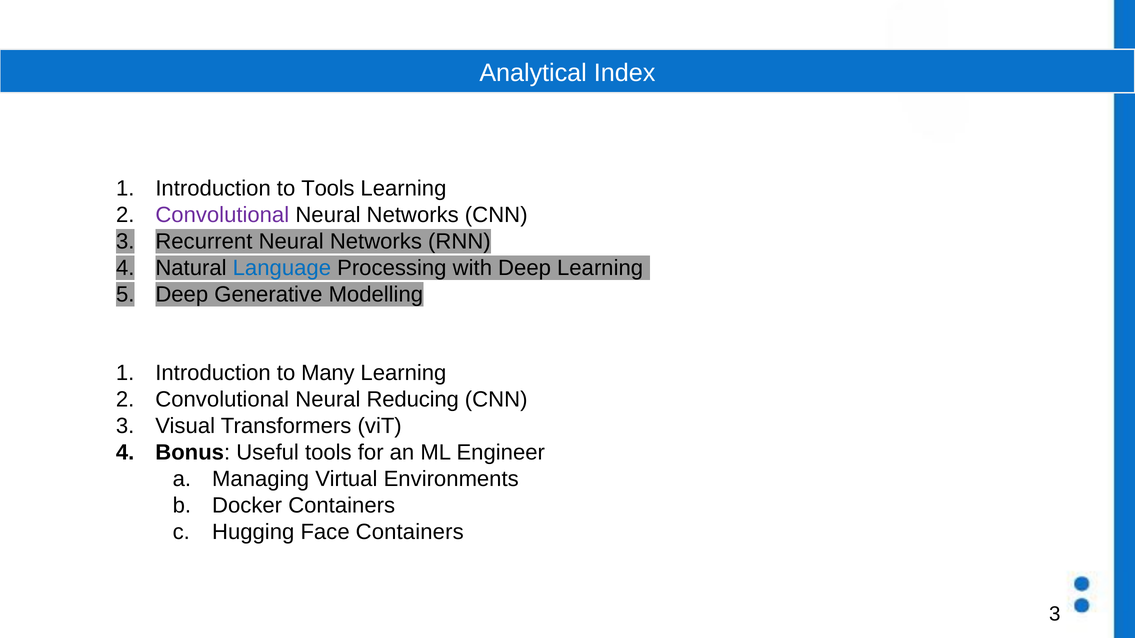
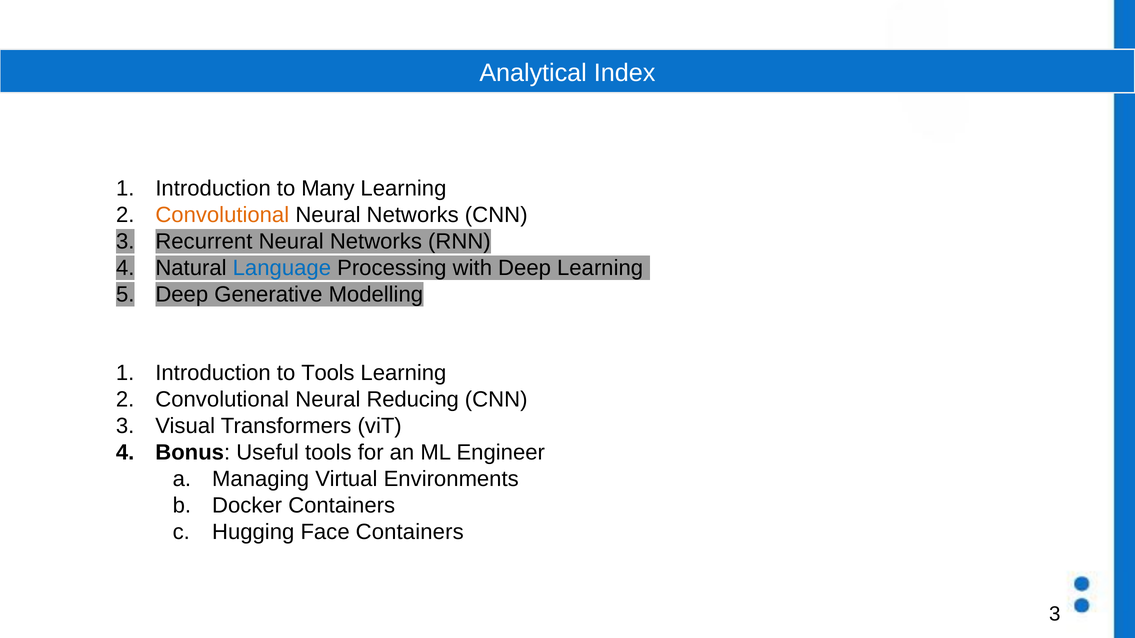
to Tools: Tools -> Many (328, 189)
Convolutional colour: purple -> orange (222, 215)
to Many: Many -> Tools (328, 373)
